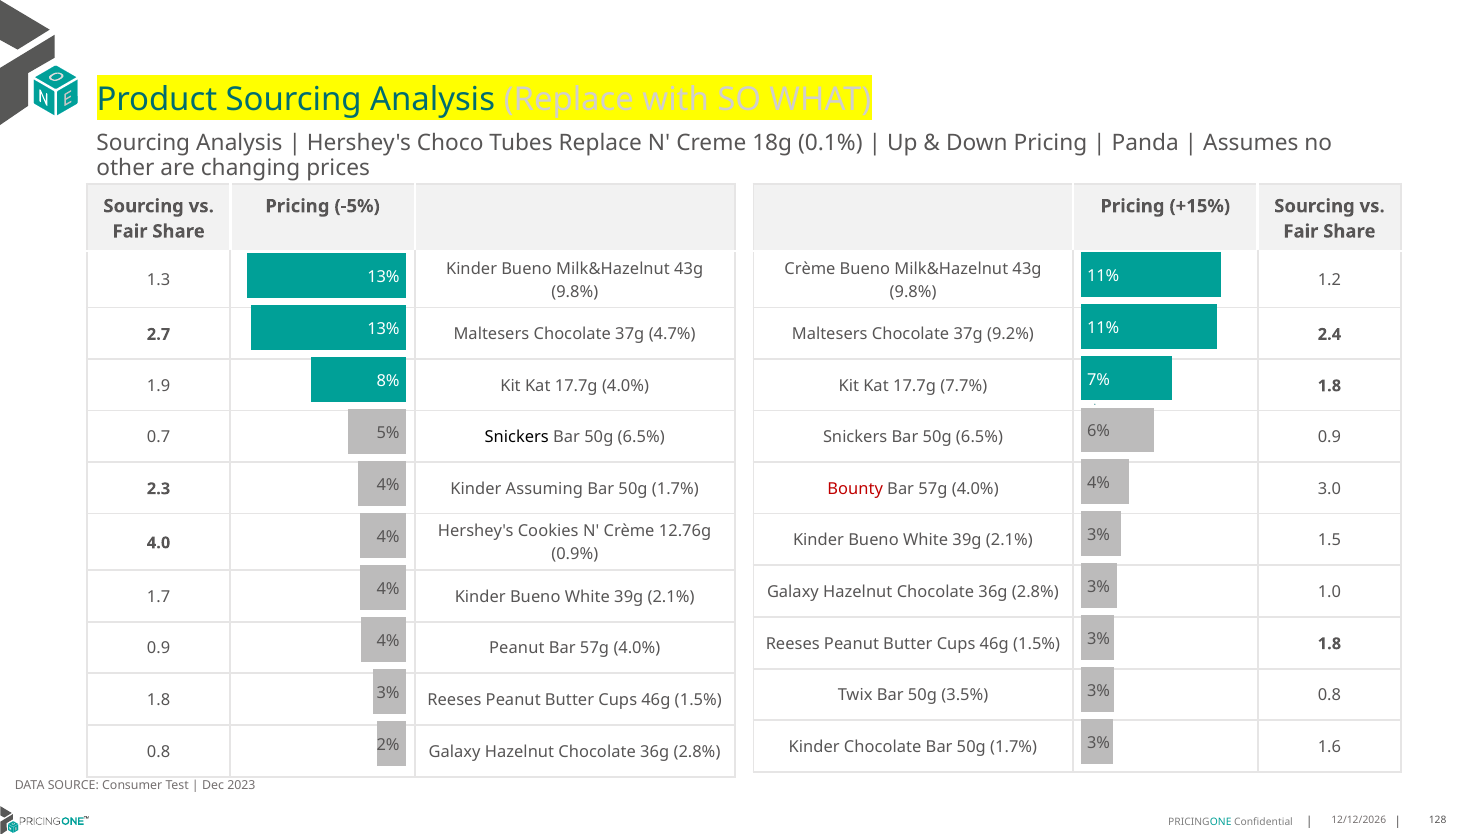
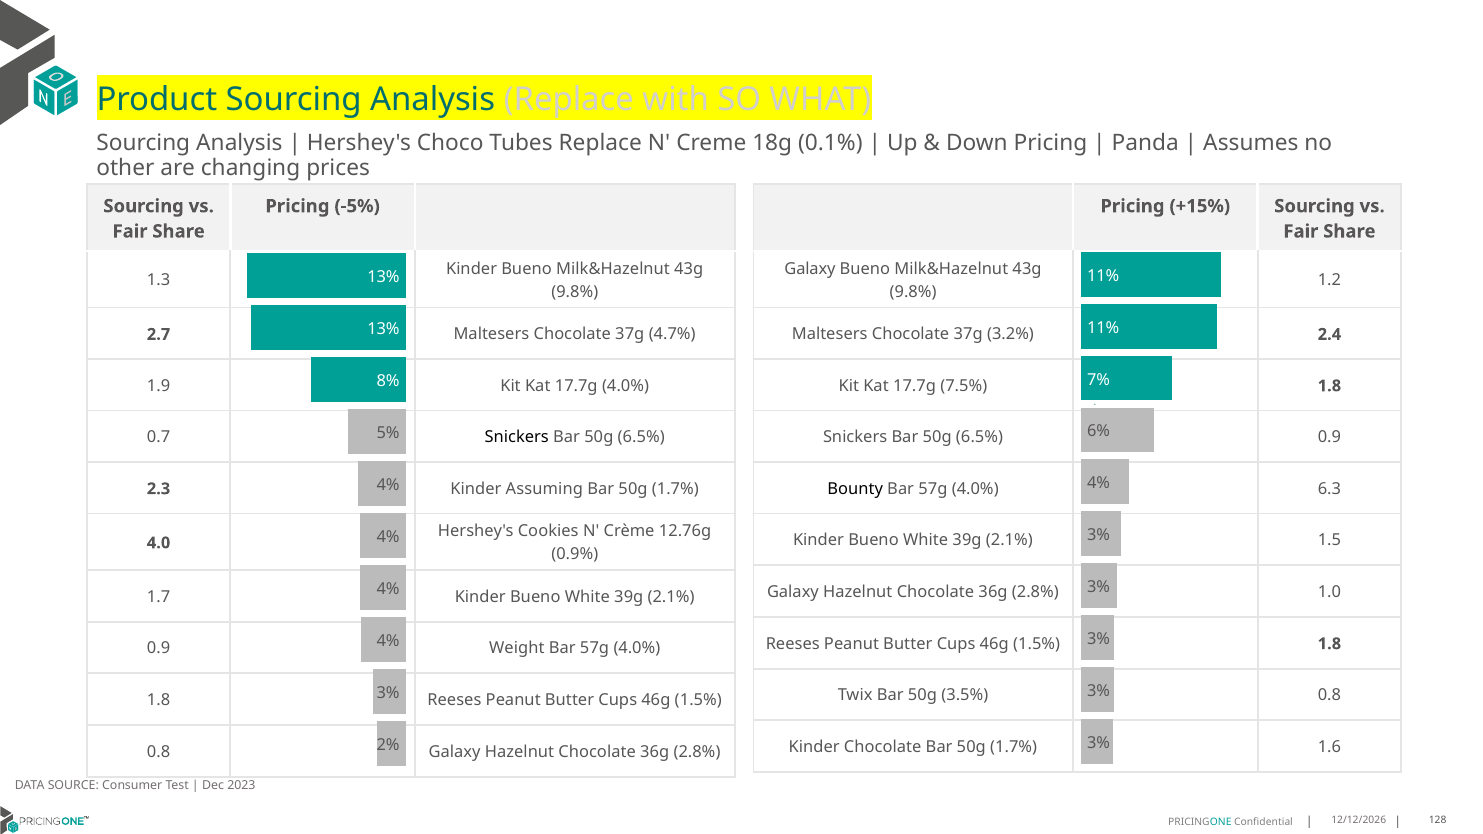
Crème: Crème -> Galaxy (810, 269)
9.2%: 9.2% -> 3.2% (1011, 334)
7.7%: 7.7% -> 7.5% (964, 386)
Bounty colour: red -> black (855, 489)
3.0: 3.0 -> 6.3 (1329, 489)
0.9 Peanut: Peanut -> Weight (517, 649)
